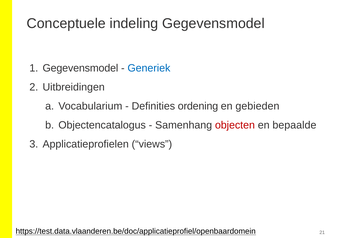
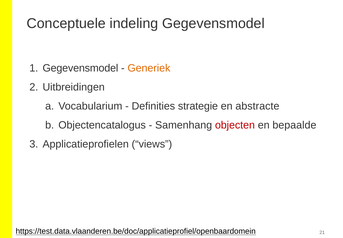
Generiek colour: blue -> orange (149, 68)
ordening: ordening -> strategie (198, 106)
gebieden: gebieden -> abstracte (257, 106)
